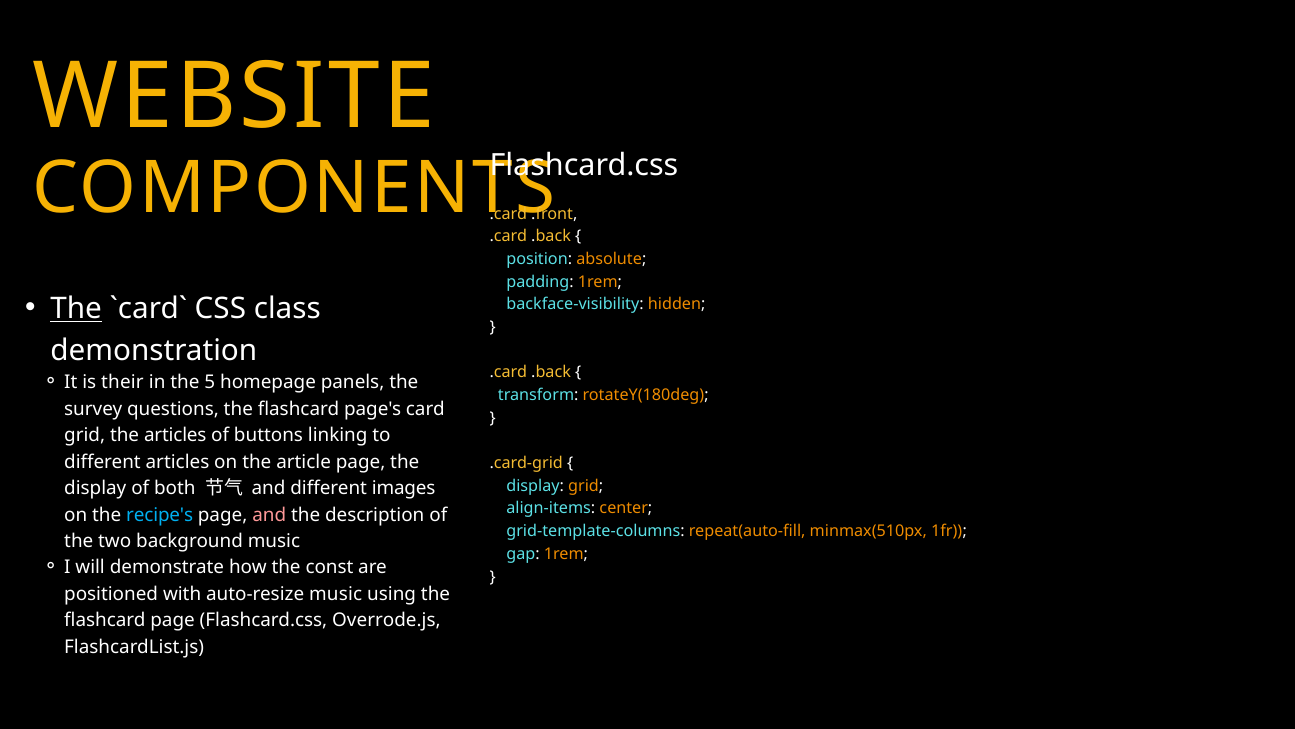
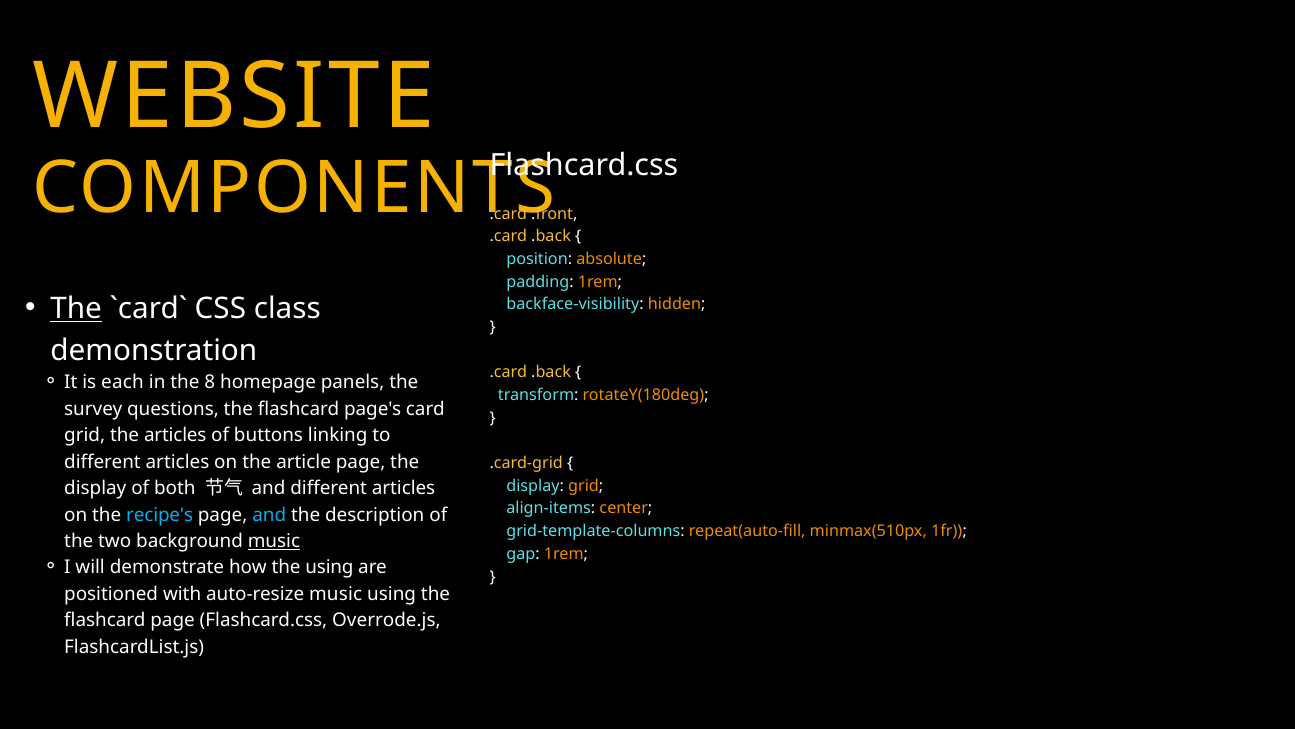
their: their -> each (122, 382)
5: 5 -> 8 (210, 382)
and different images: images -> articles (404, 488)
and colour: pink -> light blue (269, 514)
music underline: none -> present (274, 541)
the const: const -> using (330, 567)
